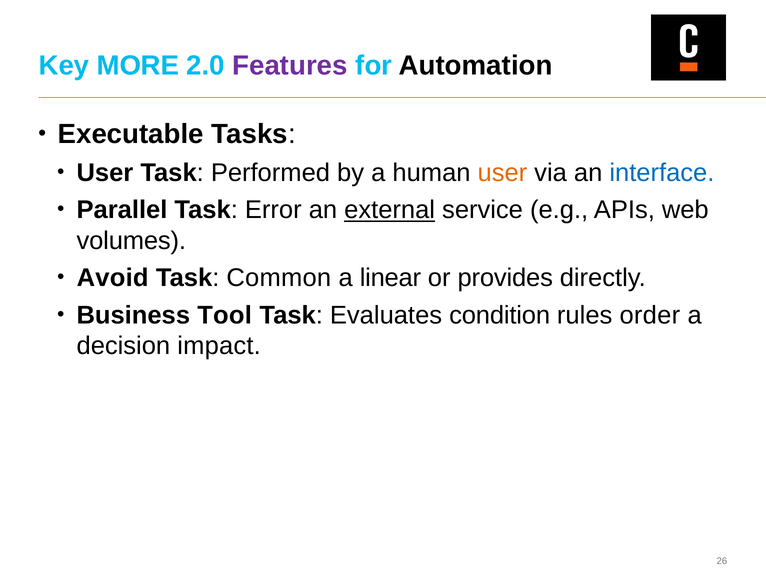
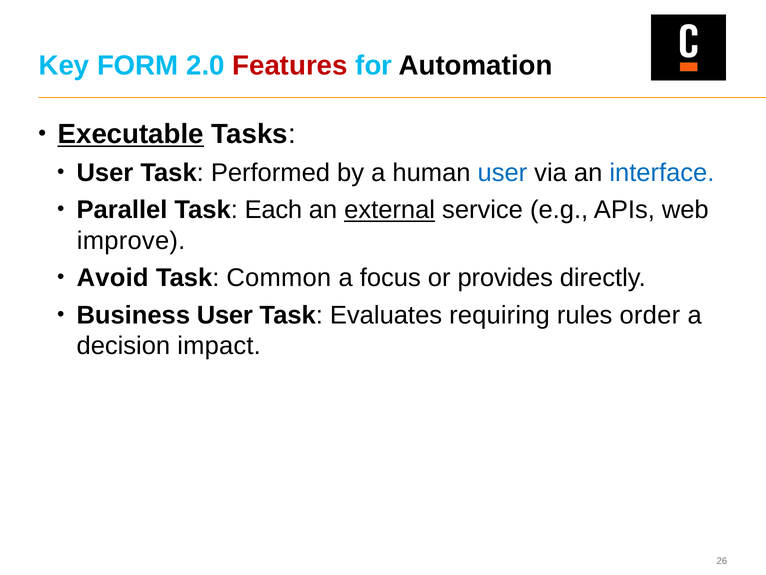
MORE: MORE -> FORM (138, 65)
Features colour: purple -> red (290, 65)
Executable underline: none -> present (131, 134)
user colour: orange -> blue (502, 173)
Error: Error -> Each (273, 210)
volumes: volumes -> improve (131, 241)
linear: linear -> focus (390, 278)
Business Tool: Tool -> User (225, 315)
condition: condition -> requiring (499, 315)
